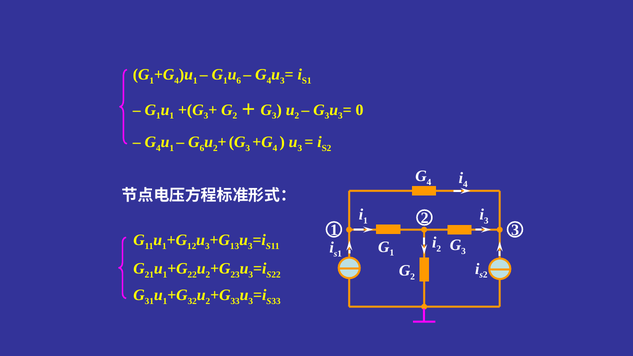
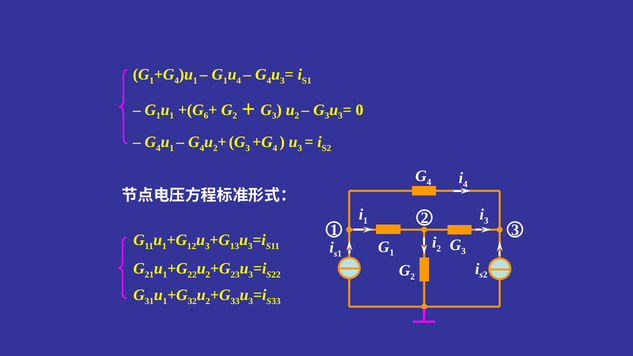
6: 6 -> 4 (239, 81)
3: 3 -> 6 (206, 116)
6: 6 -> 4 (202, 148)
